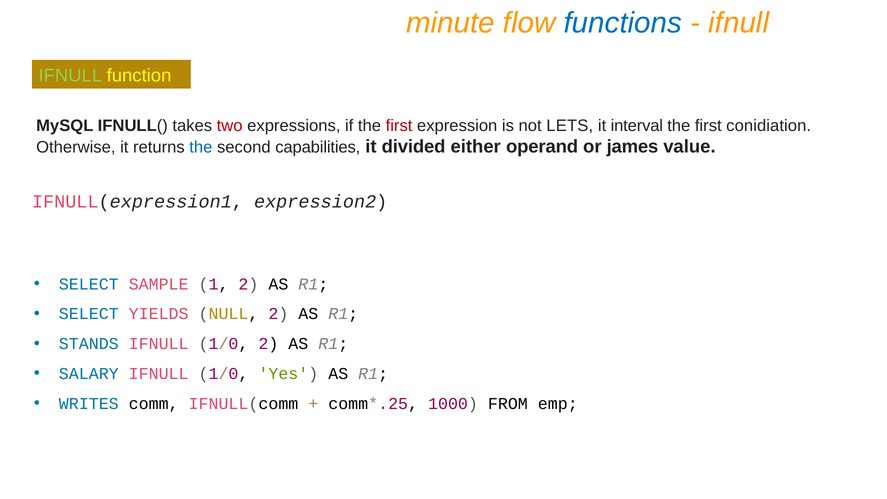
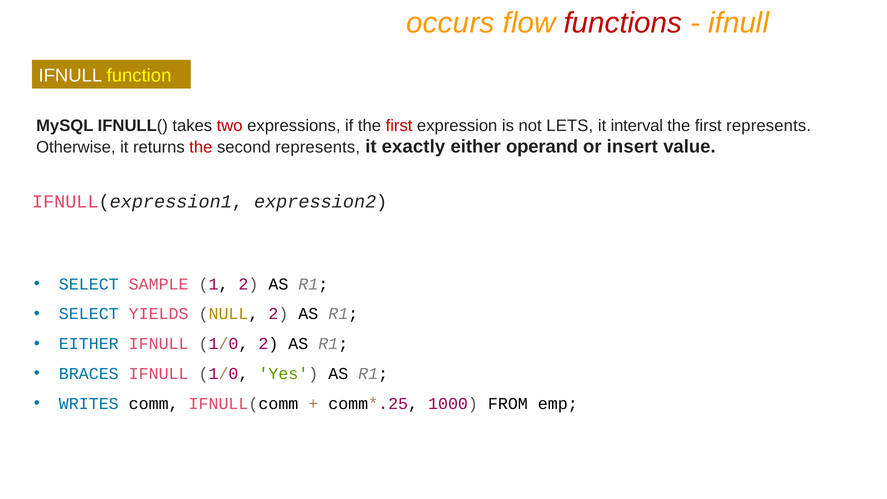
minute: minute -> occurs (450, 23)
functions colour: blue -> red (623, 23)
IFNULL colour: light green -> white (70, 75)
first conidiation: conidiation -> represents (769, 126)
the colour: blue -> red (201, 147)
second capabilities: capabilities -> represents (318, 147)
divided: divided -> exactly (413, 147)
james: james -> insert (632, 147)
STANDS: STANDS -> EITHER (89, 344)
SALARY: SALARY -> BRACES (89, 374)
